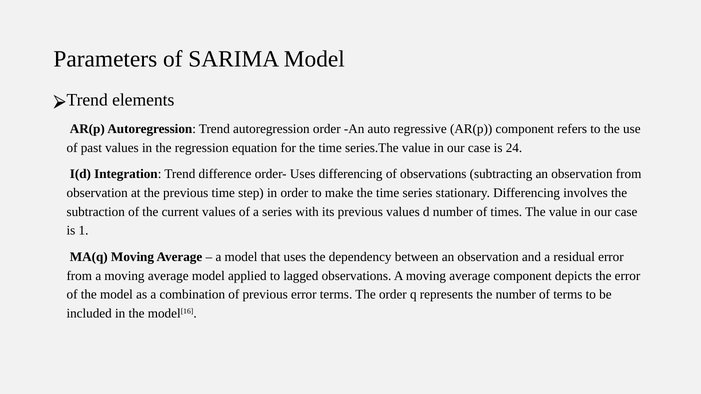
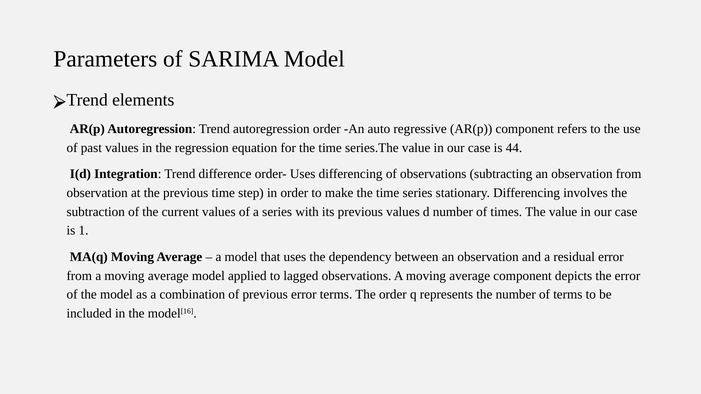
24: 24 -> 44 (514, 148)
